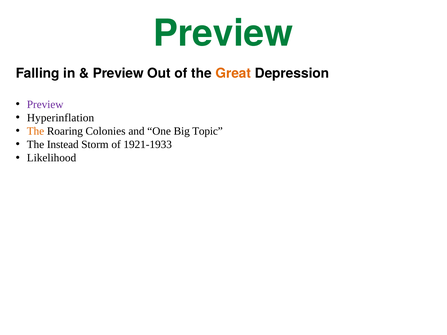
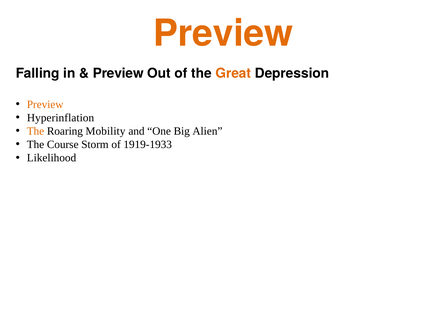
Preview colour: green -> orange (223, 34)
Preview colour: purple -> orange (45, 104)
Colonies: Colonies -> Mobility (106, 131)
Topic: Topic -> Alien (207, 131)
Instead: Instead -> Course (63, 145)
1921-1933: 1921-1933 -> 1919-1933 (148, 145)
